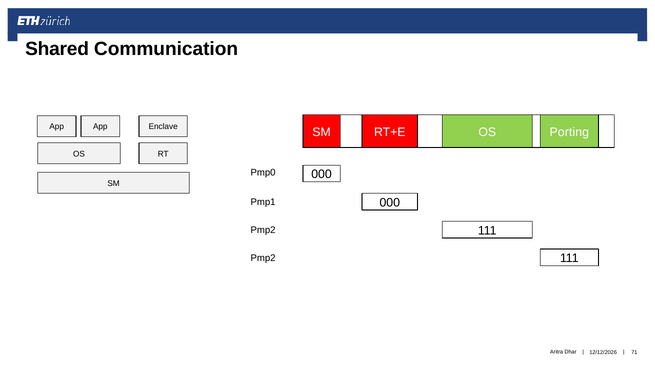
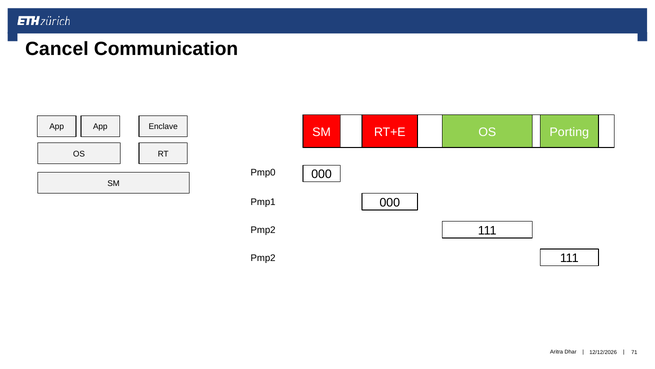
Shared: Shared -> Cancel (57, 49)
